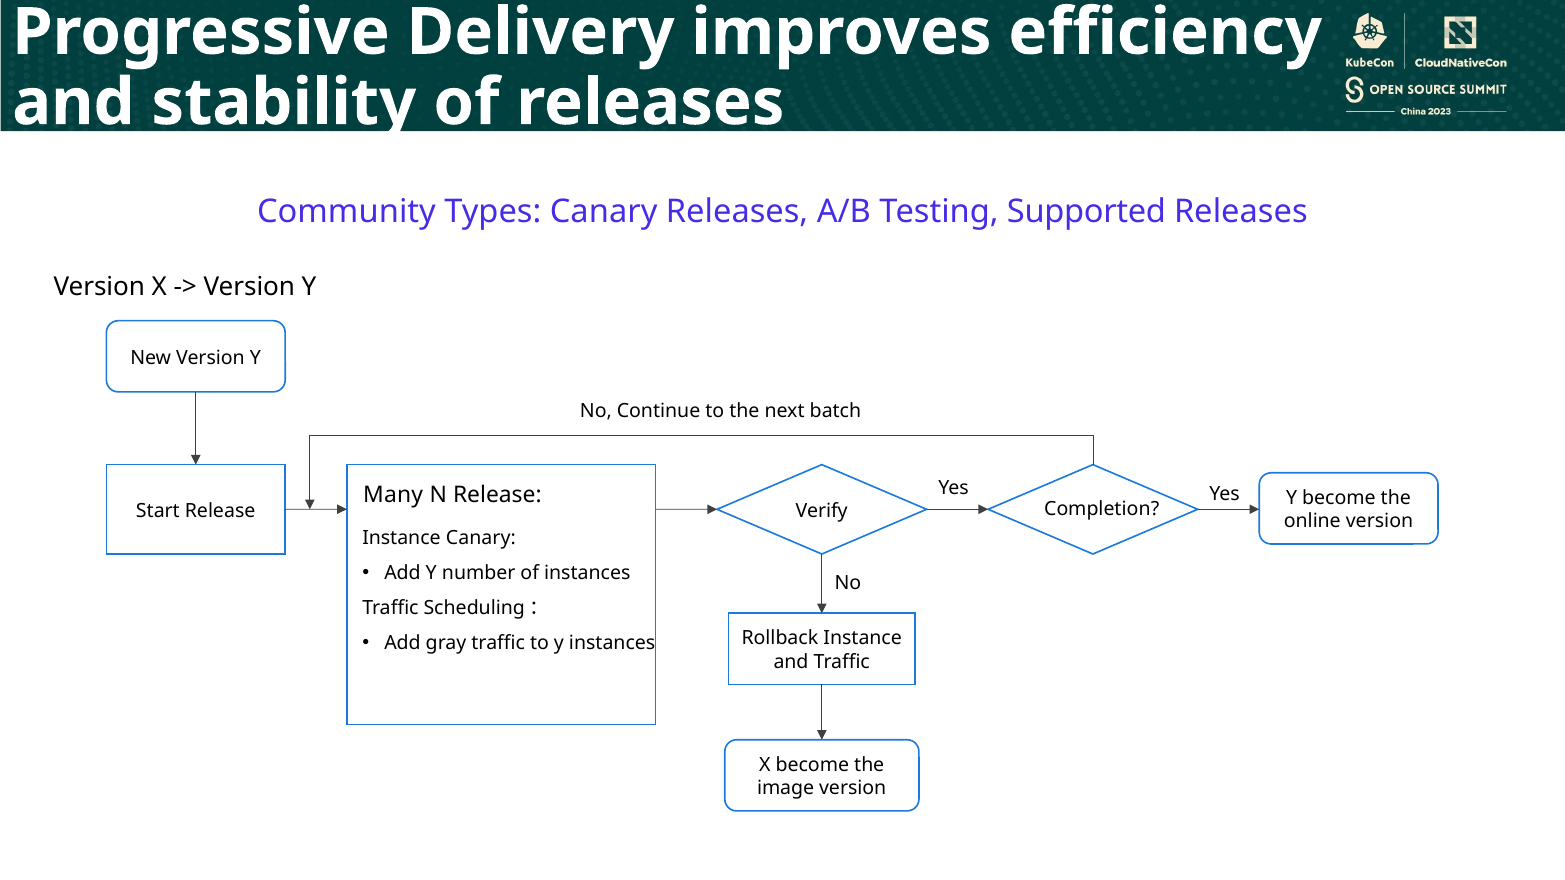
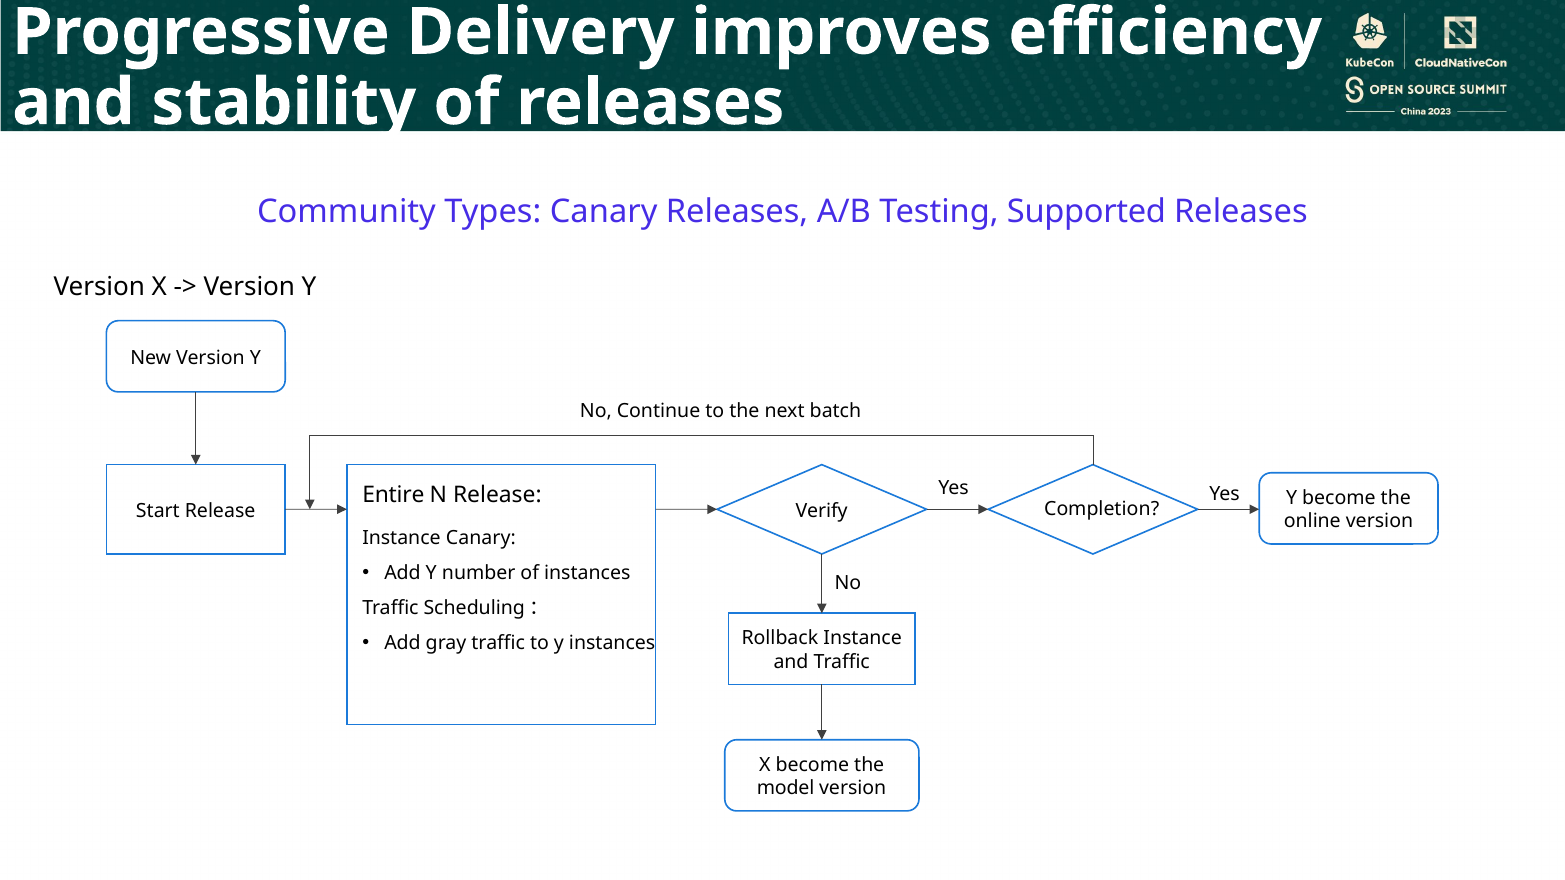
Many: Many -> Entire (393, 495)
image: image -> model (786, 789)
